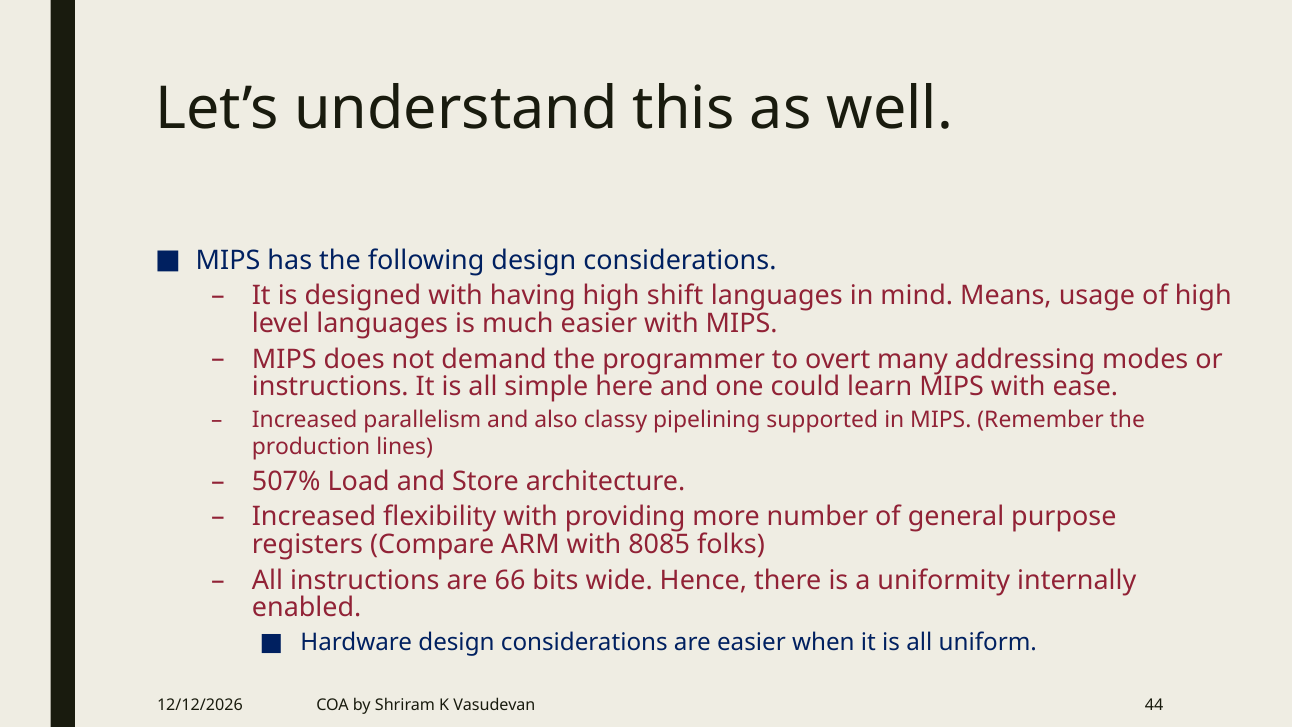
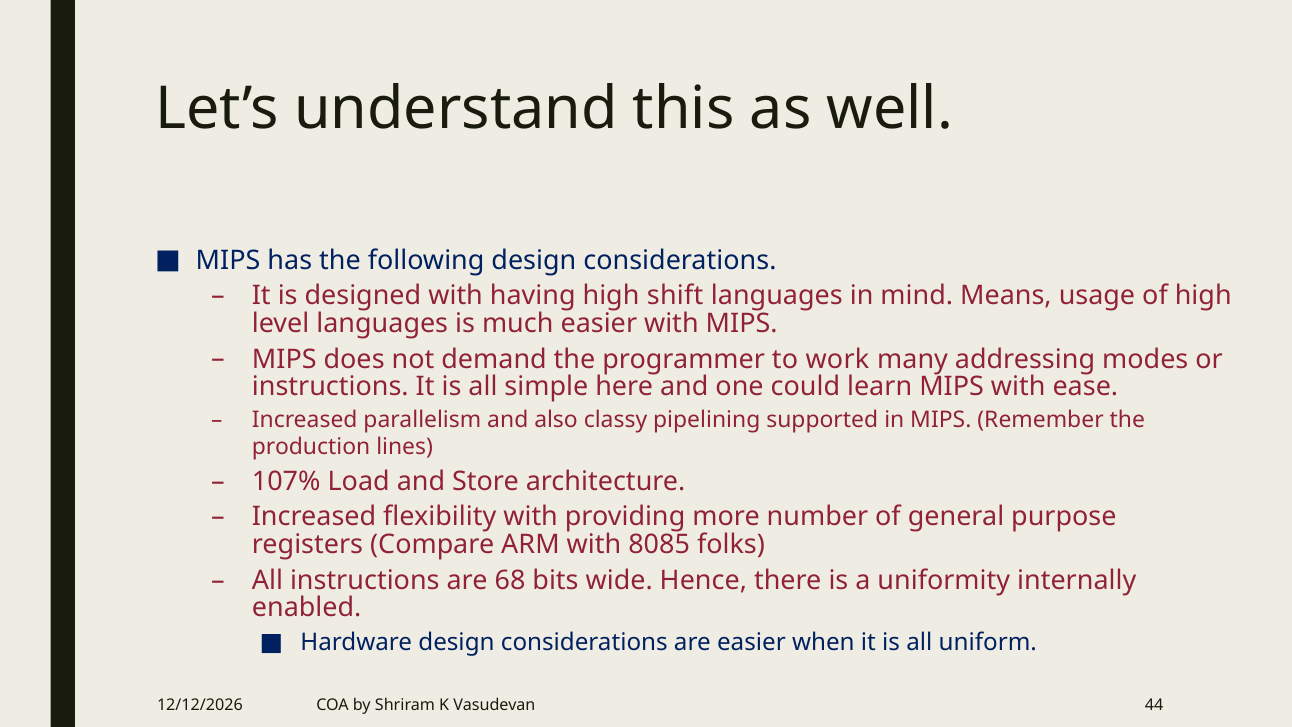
overt: overt -> work (837, 359)
507%: 507% -> 107% (286, 481)
66: 66 -> 68 (510, 580)
